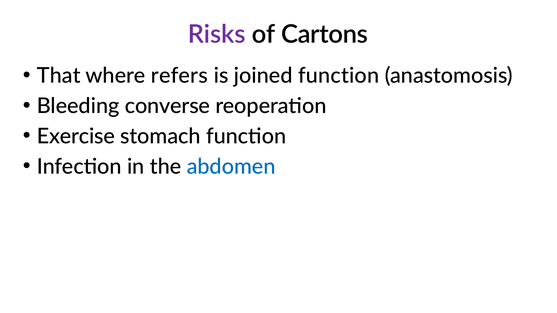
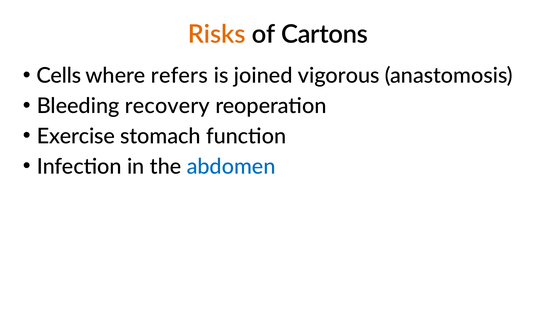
Risks colour: purple -> orange (217, 34)
That: That -> Cells (59, 76)
joined function: function -> vigorous (339, 76)
converse: converse -> recovery (167, 106)
